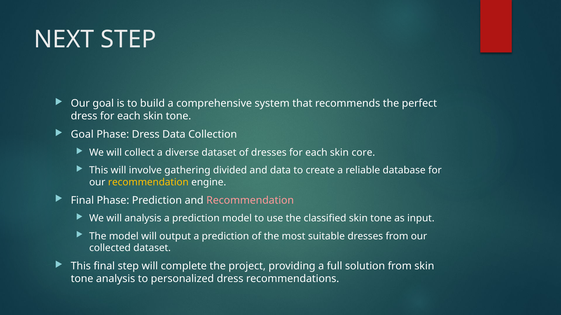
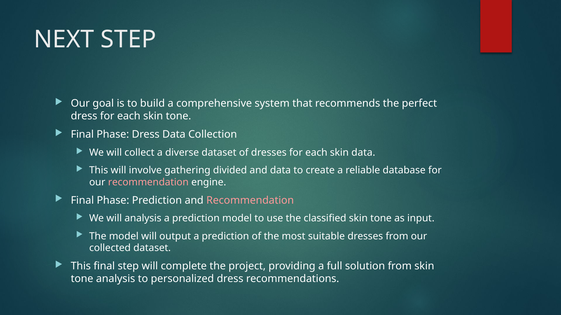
Goal: Goal -> Final (82, 135)
skin core: core -> data (363, 153)
recommendation colour: yellow -> pink (148, 182)
